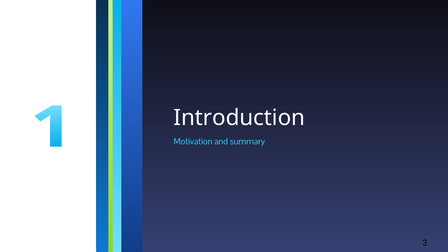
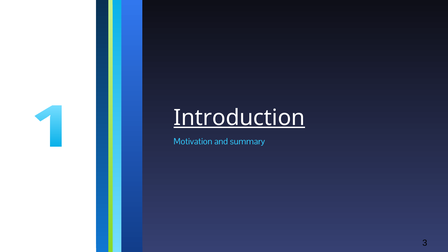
Introduction underline: none -> present (239, 118)
